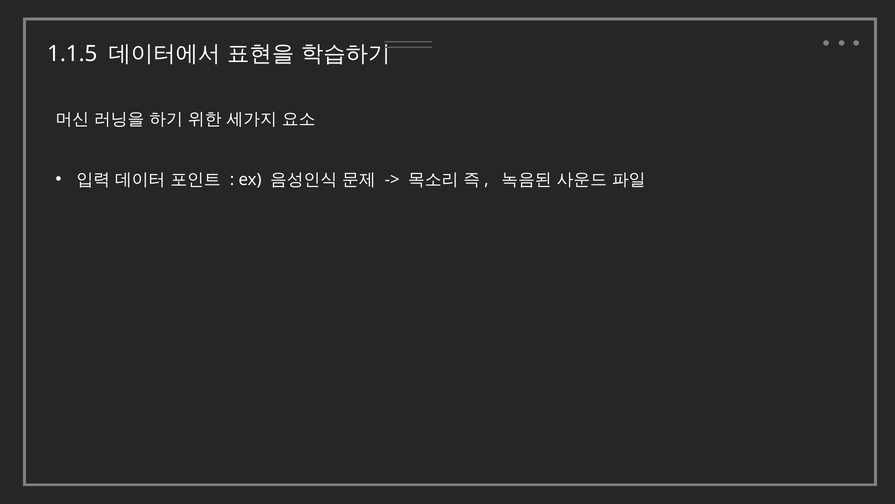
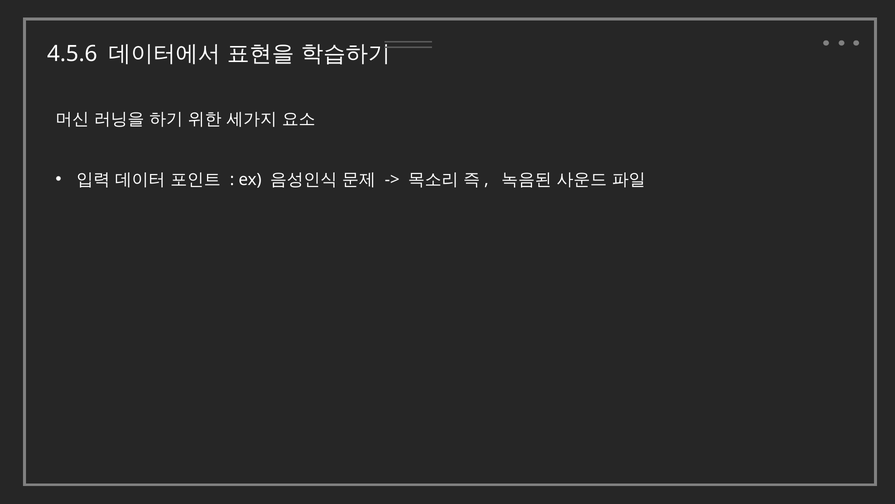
1.1.5: 1.1.5 -> 4.5.6 (72, 54)
